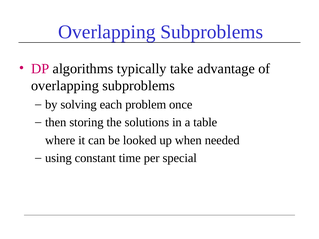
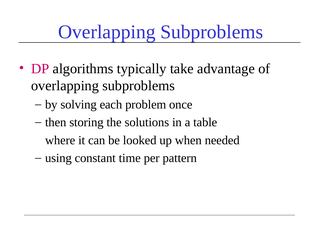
special: special -> pattern (180, 158)
